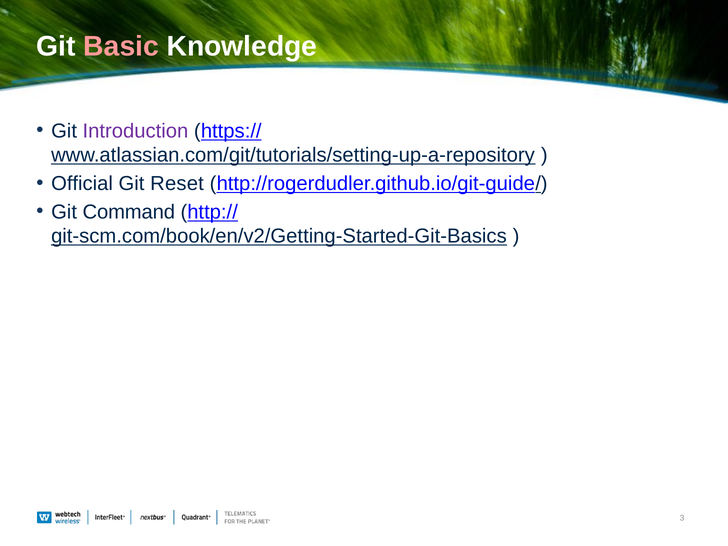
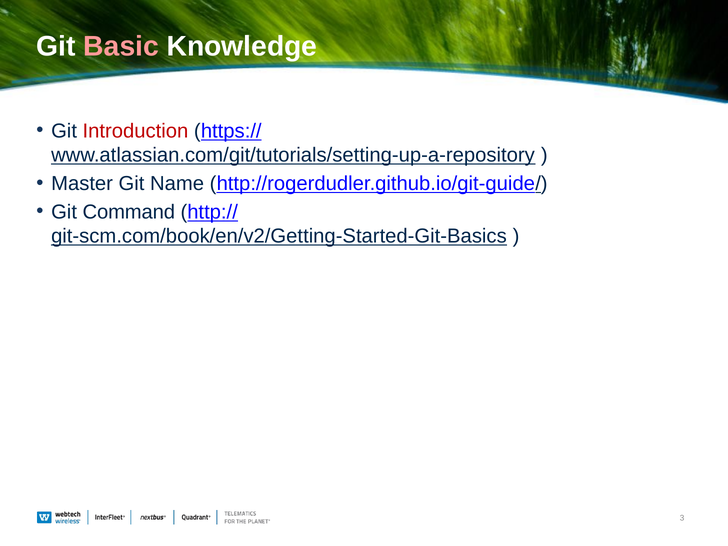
Introduction colour: purple -> red (135, 131)
Official: Official -> Master (82, 184)
Reset: Reset -> Name (177, 184)
